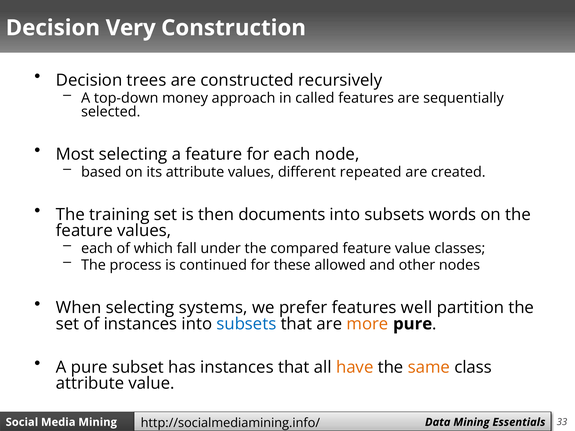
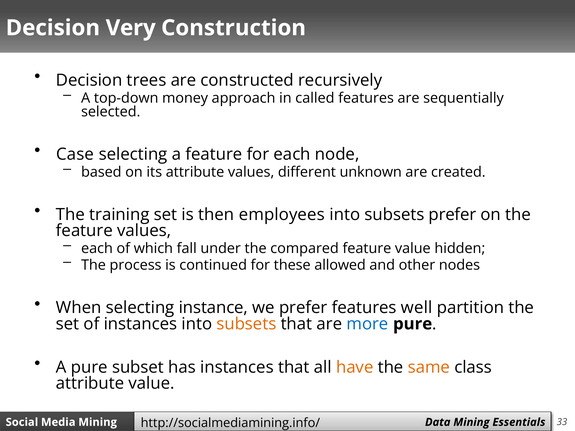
Most: Most -> Case (75, 155)
repeated: repeated -> unknown (371, 172)
documents: documents -> employees (282, 215)
subsets words: words -> prefer (452, 215)
classes: classes -> hidden (460, 249)
systems: systems -> instance (213, 308)
subsets colour: blue -> orange (246, 324)
more colour: orange -> blue (367, 324)
